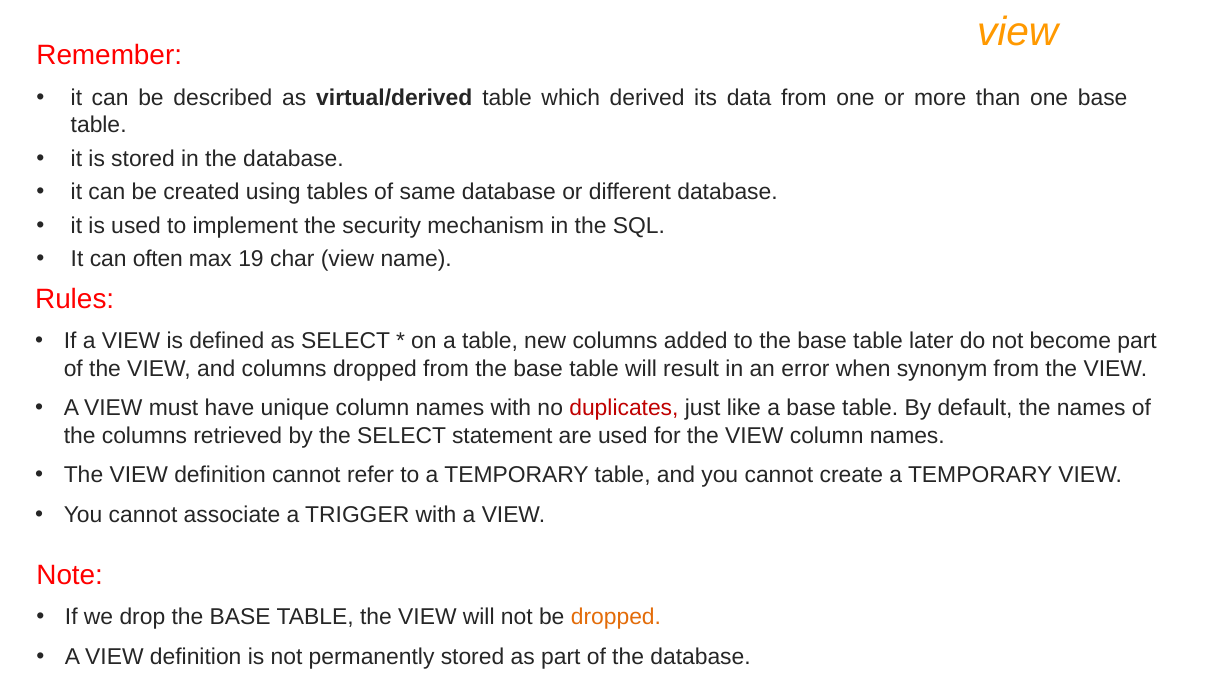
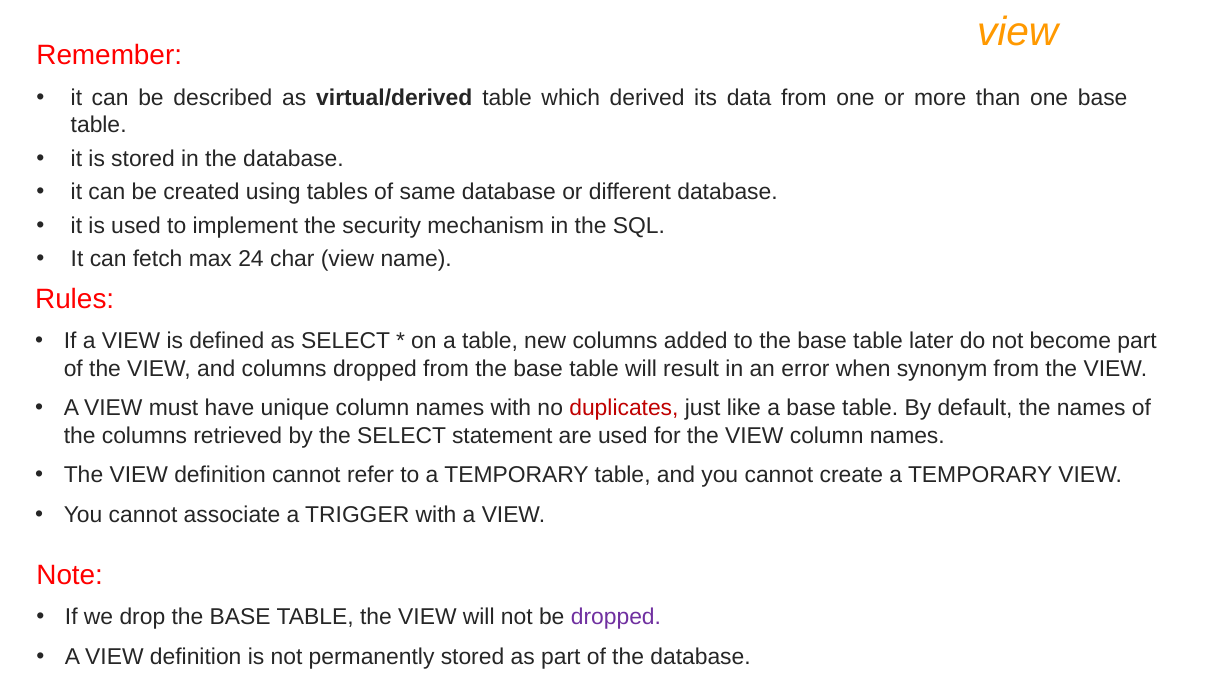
often: often -> fetch (158, 259)
19: 19 -> 24 (251, 259)
dropped colour: orange -> purple (616, 618)
